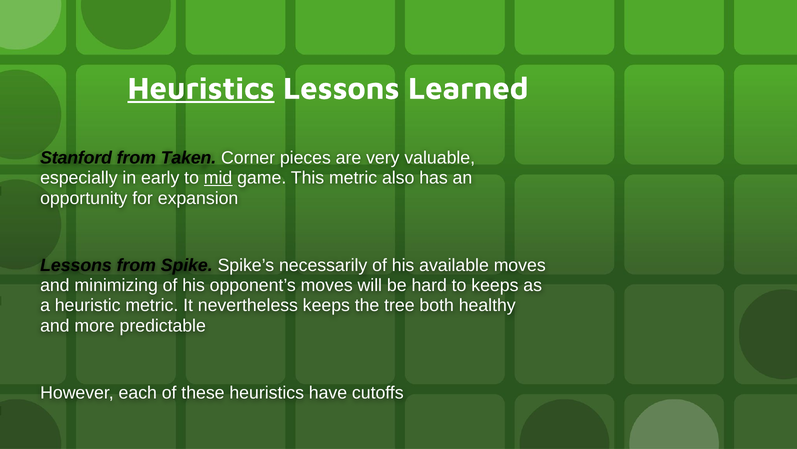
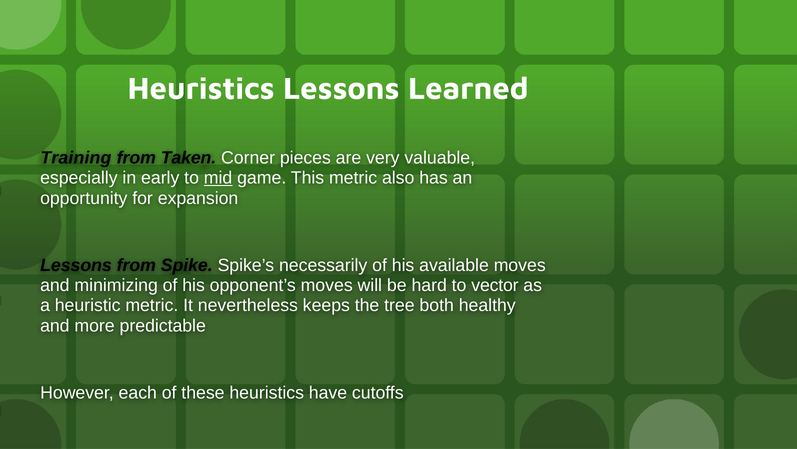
Heuristics underline: present -> none (201, 88)
Stanford: Stanford -> Training (76, 158)
to keeps: keeps -> vector (495, 285)
